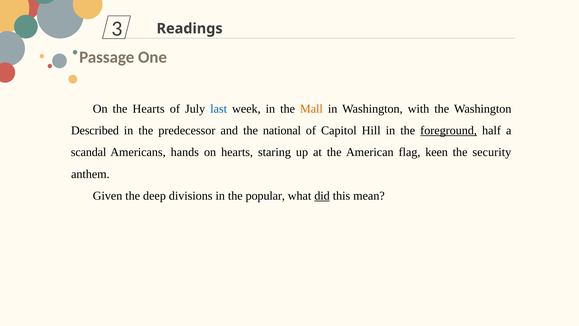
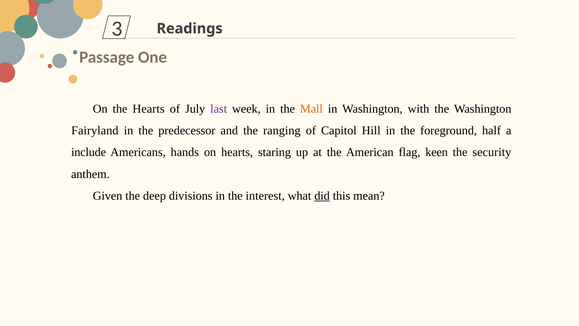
last colour: blue -> purple (219, 109)
Described: Described -> Fairyland (95, 130)
national: national -> ranging (282, 130)
foreground underline: present -> none (449, 130)
scandal: scandal -> include (89, 152)
popular: popular -> interest (265, 196)
